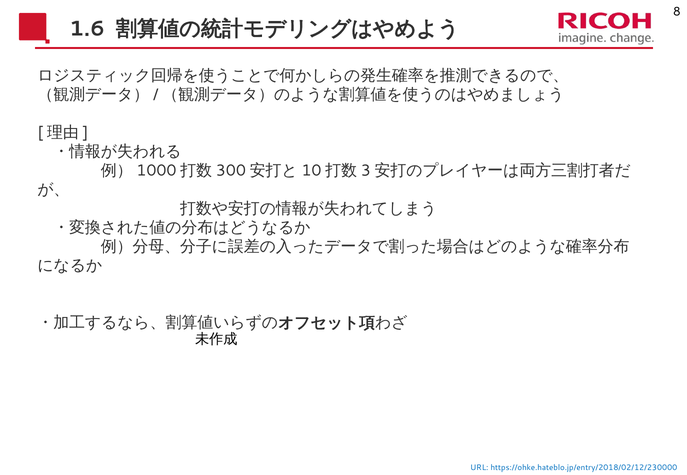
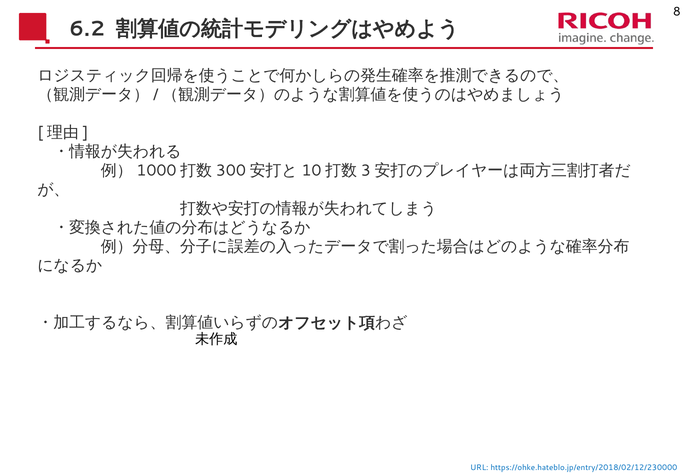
1.6: 1.6 -> 6.2 (87, 29)
